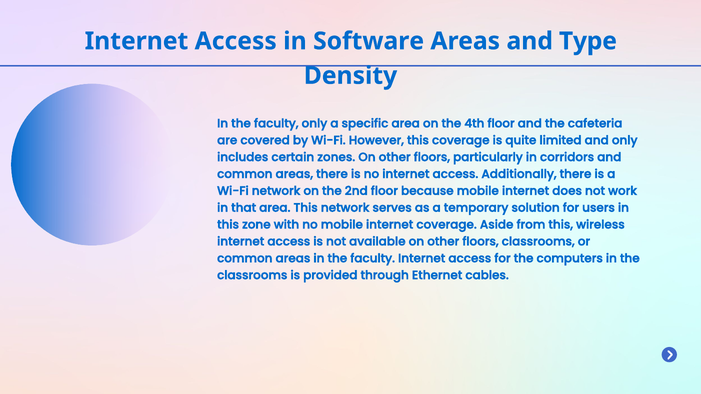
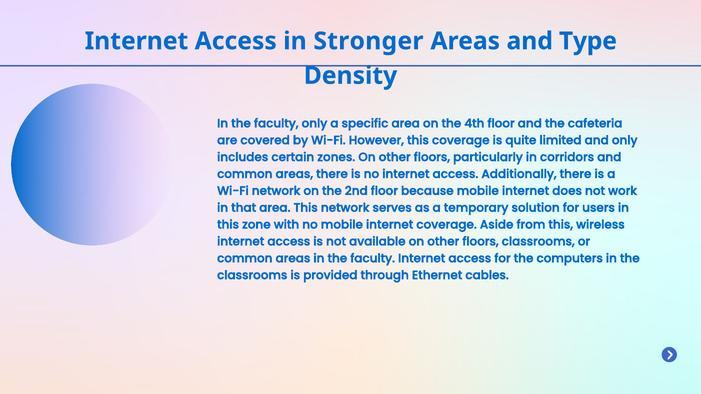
Software: Software -> Stronger (368, 41)
